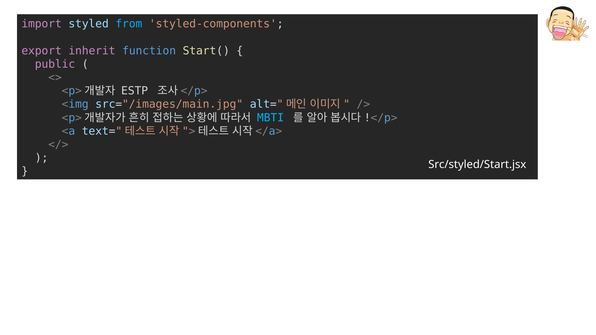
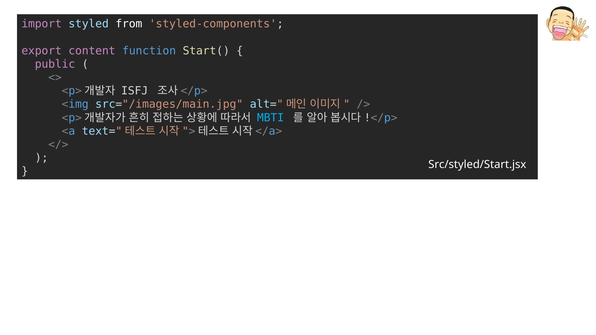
from colour: light blue -> white (129, 24)
inherit: inherit -> content (92, 51)
ESTP: ESTP -> ISFJ (135, 91)
